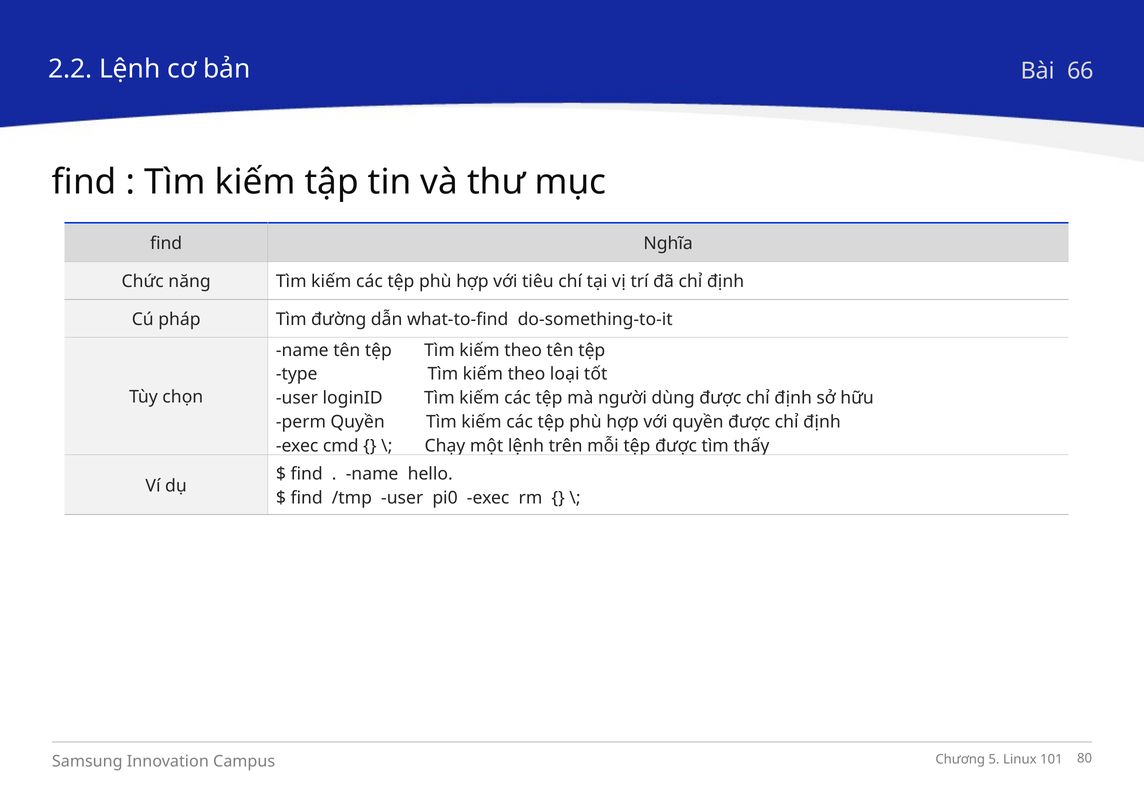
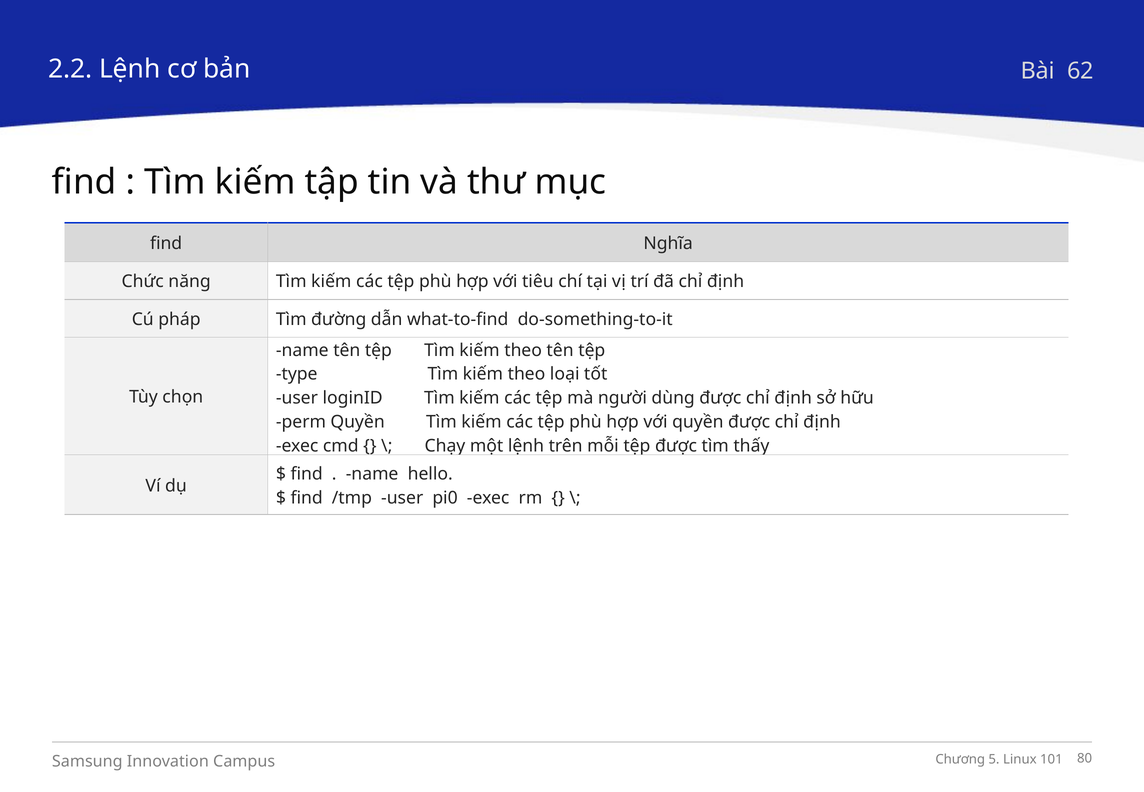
66: 66 -> 62 (1080, 71)
